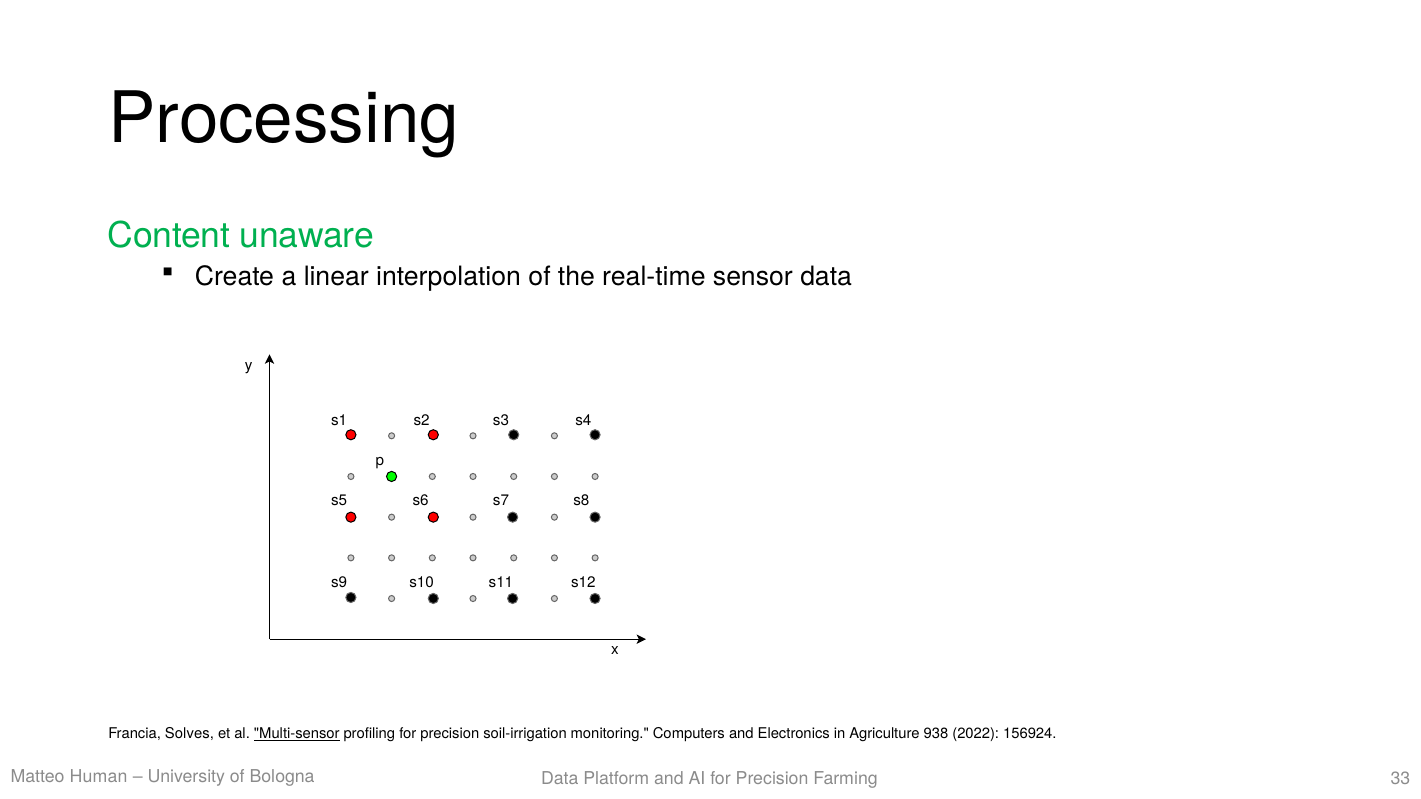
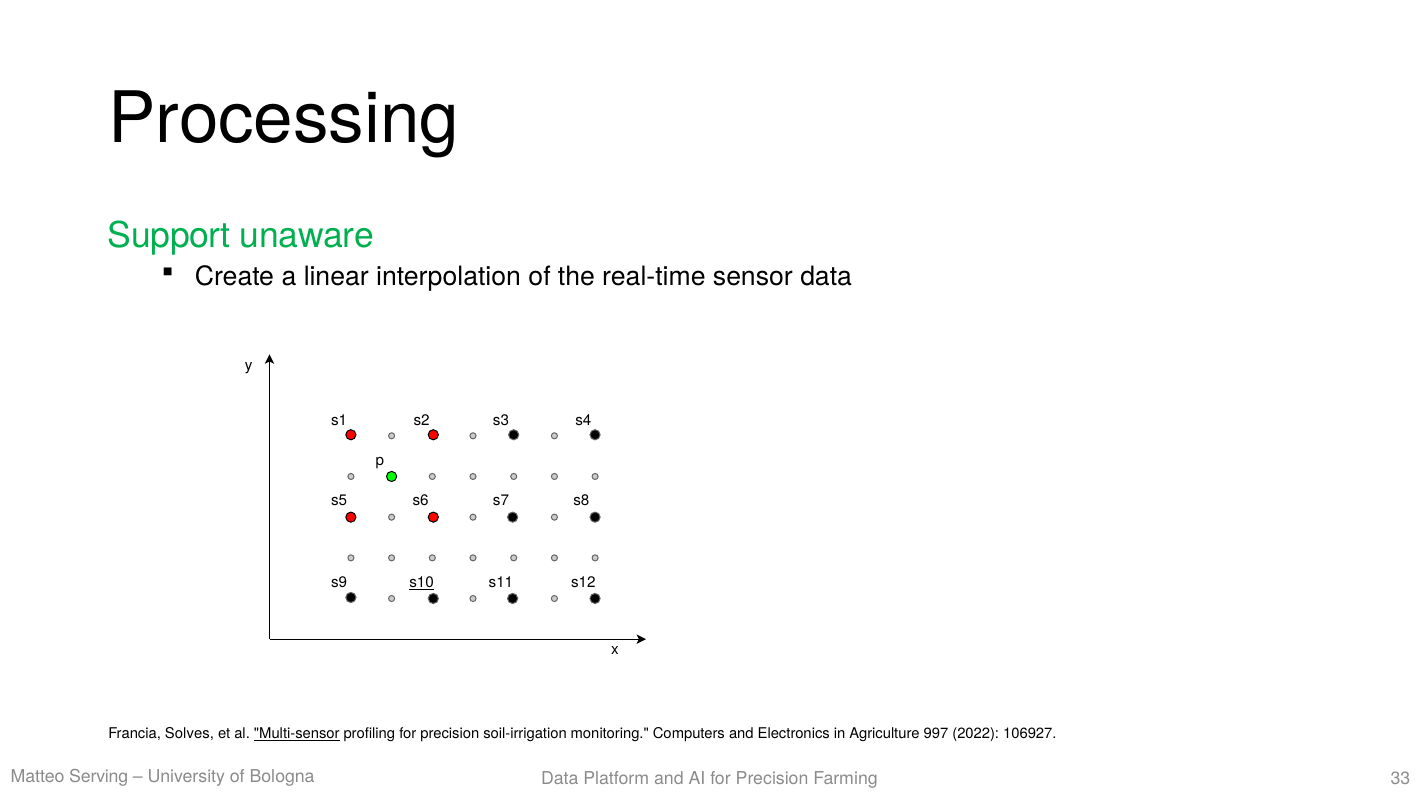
Content: Content -> Support (169, 236)
s10 underline: none -> present (421, 583)
938: 938 -> 997 (936, 734)
156924: 156924 -> 106927 (1030, 734)
Human: Human -> Serving (99, 777)
